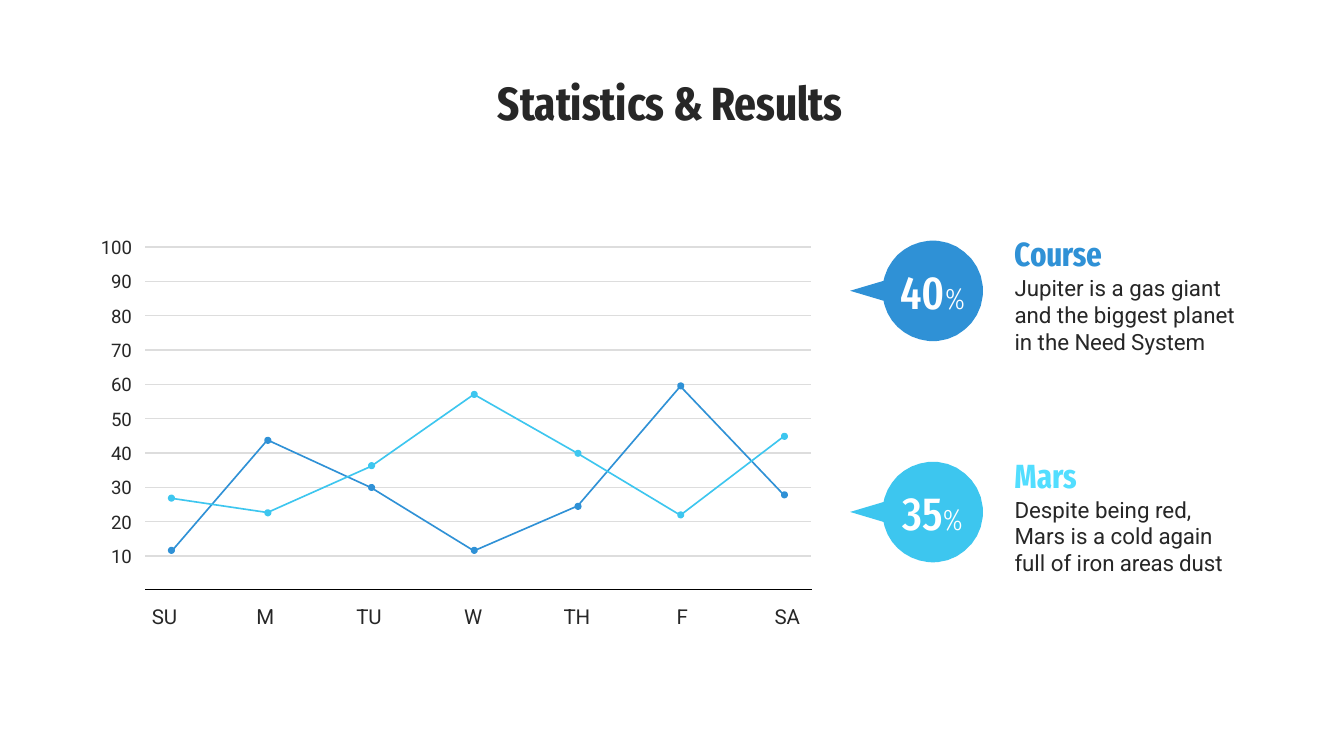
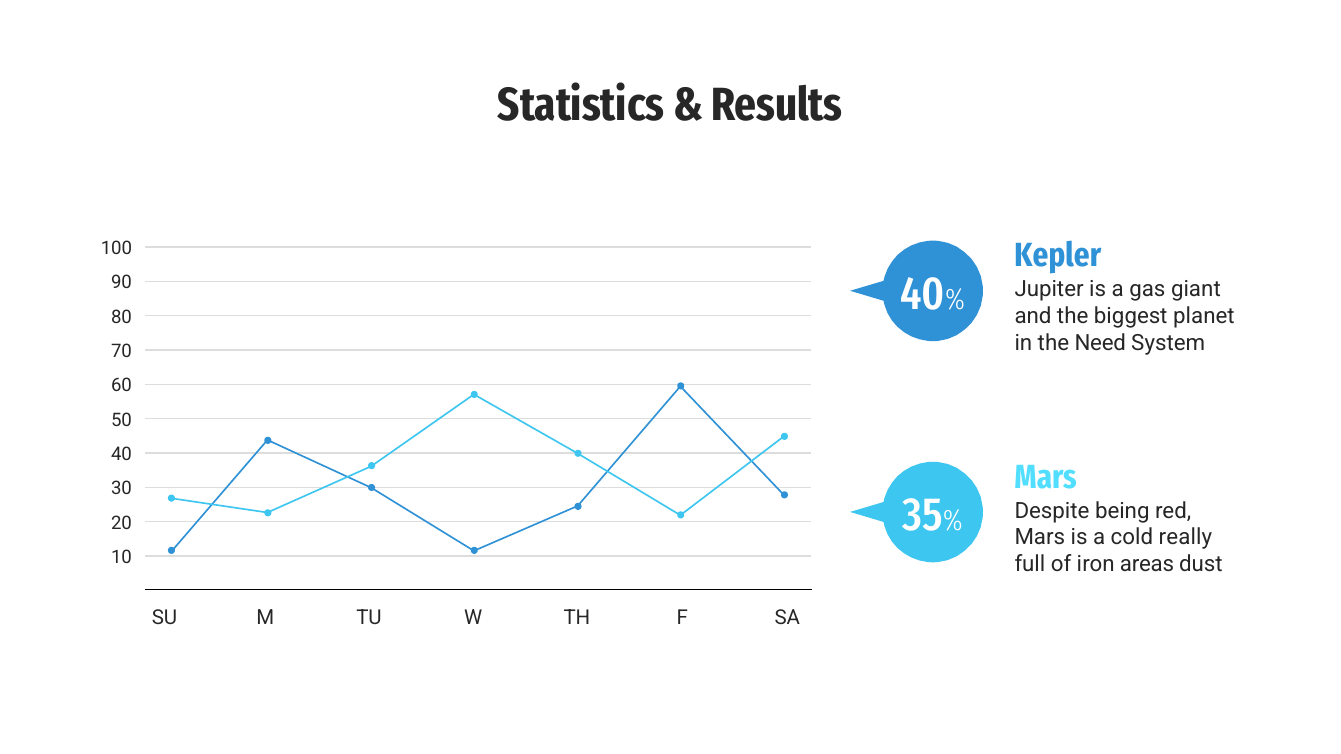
Course: Course -> Kepler (1058, 256)
again: again -> really (1185, 538)
